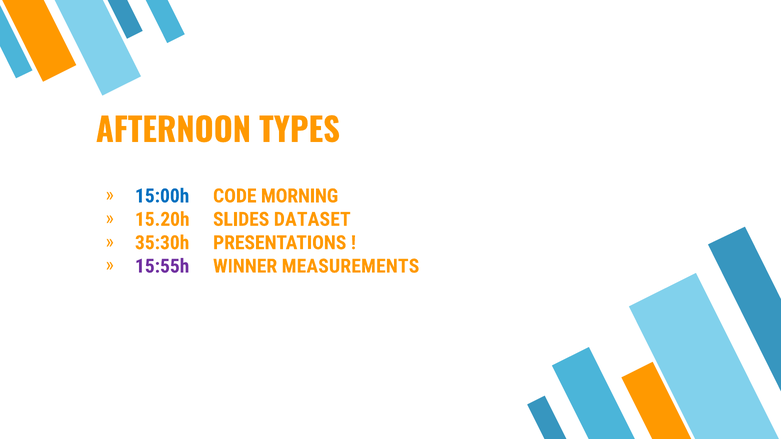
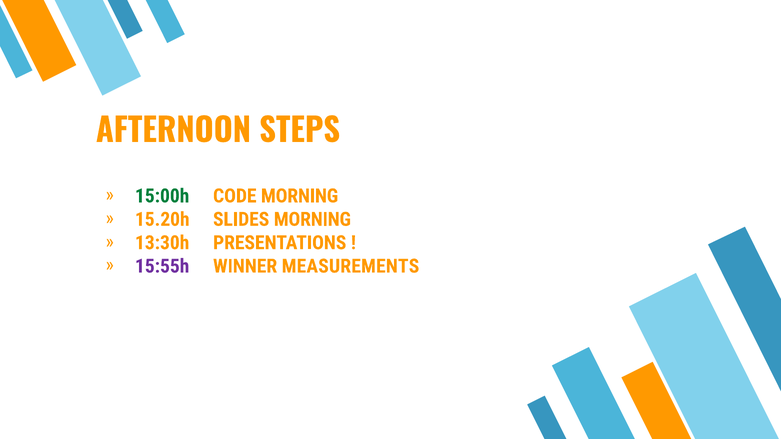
TYPES: TYPES -> STEPS (300, 131)
15:00h colour: blue -> green (162, 196)
SLIDES DATASET: DATASET -> MORNING (312, 220)
35:30h: 35:30h -> 13:30h (162, 243)
